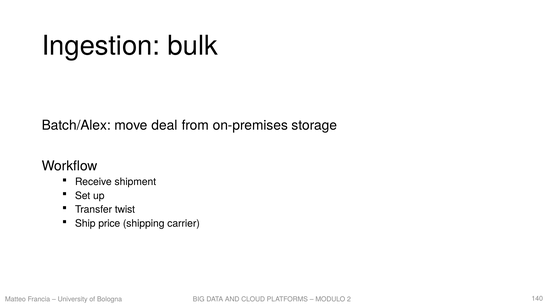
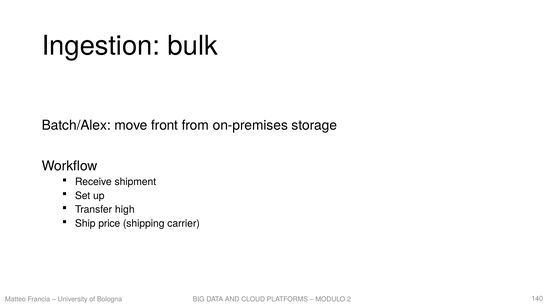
deal: deal -> front (165, 126)
twist: twist -> high (125, 210)
